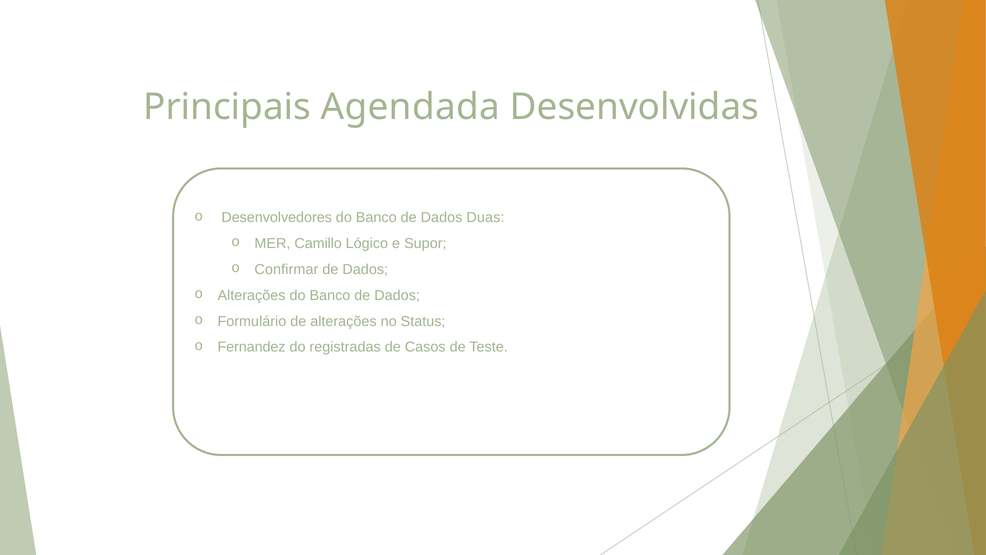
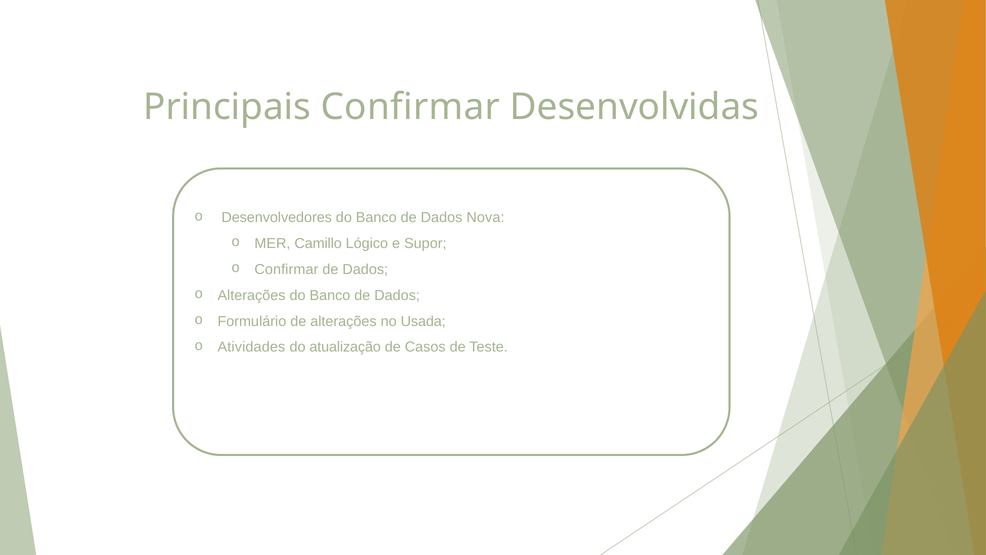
Principais Agendada: Agendada -> Confirmar (410, 107)
Duas: Duas -> Nova (485, 218)
Status: Status -> Usada (423, 321)
Fernandez: Fernandez -> Atividades (251, 347)
registradas: registradas -> atualização (345, 347)
